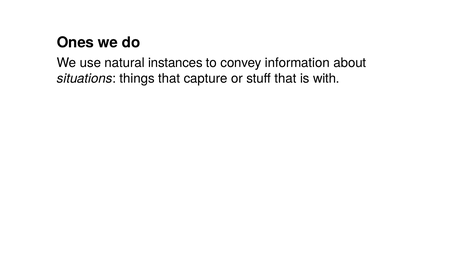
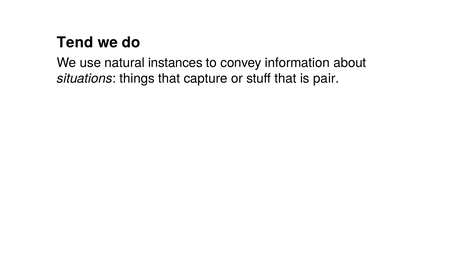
Ones: Ones -> Tend (75, 42)
with: with -> pair (326, 79)
